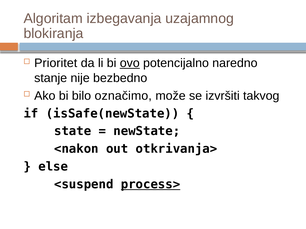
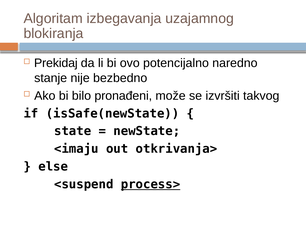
Prioritet: Prioritet -> Prekidaj (56, 63)
ovo underline: present -> none (130, 63)
označimo: označimo -> pronađeni (123, 96)
<nakon: <nakon -> <imaju (76, 149)
